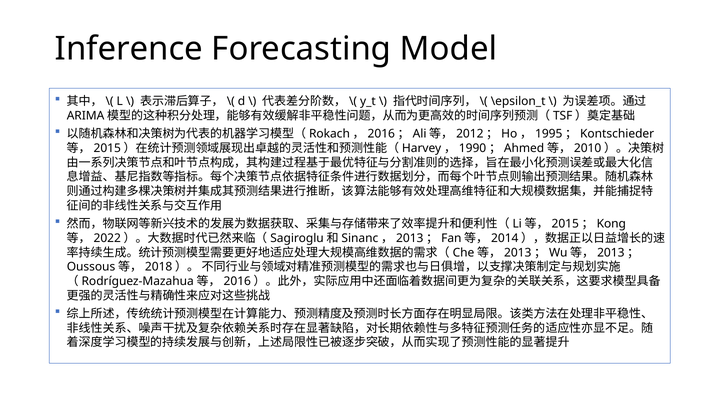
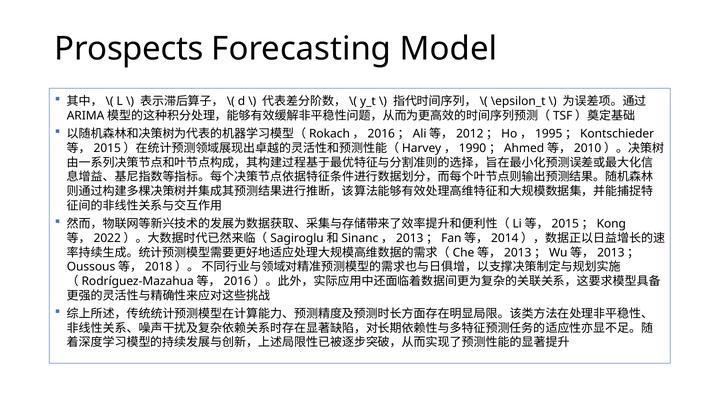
Inference: Inference -> Prospects (129, 49)
